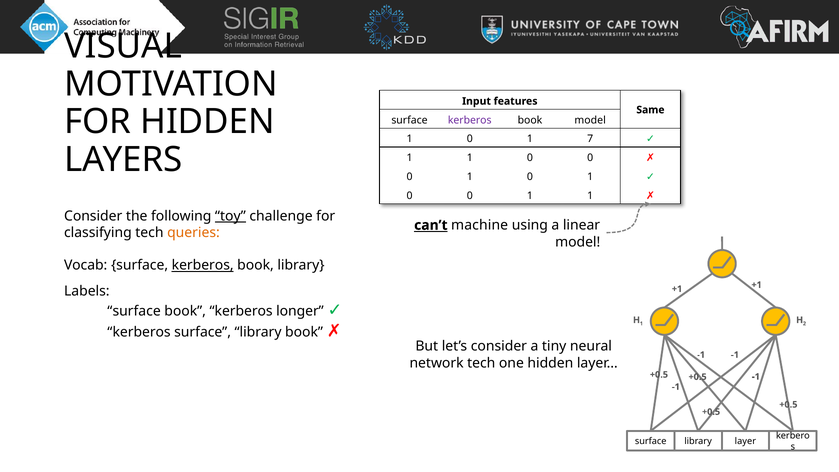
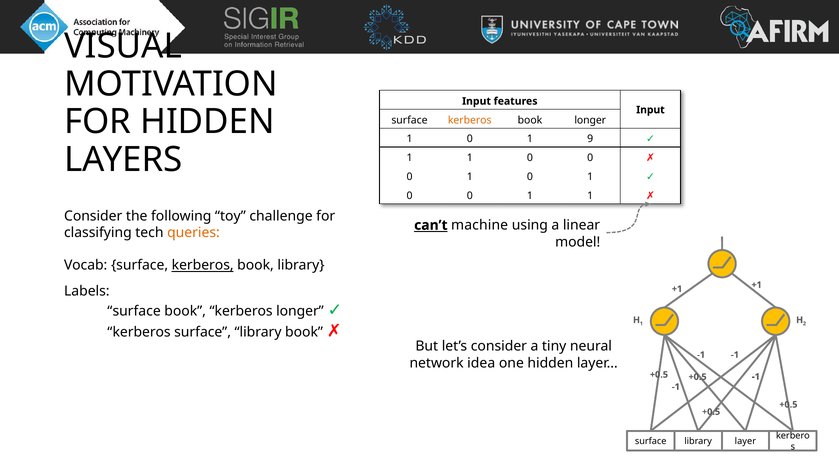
Same: Same -> Input (650, 110)
kerberos colour: purple -> orange (470, 120)
book model: model -> longer (590, 120)
7: 7 -> 9 (590, 139)
toy underline: present -> none (230, 216)
network tech: tech -> idea (481, 363)
